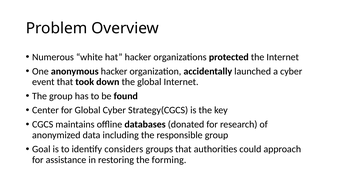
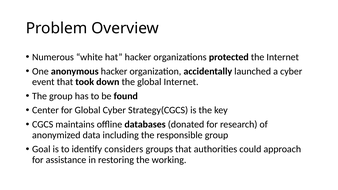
forming: forming -> working (169, 160)
